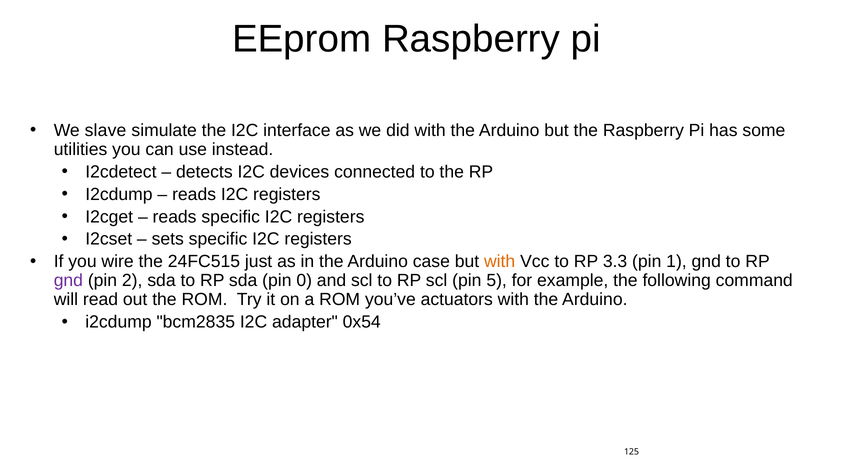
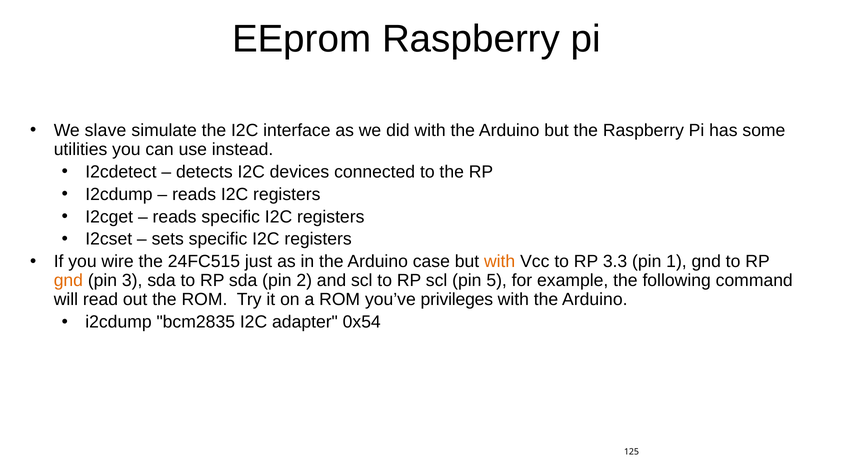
gnd colour: purple -> orange (68, 280)
2: 2 -> 3 (132, 280)
0: 0 -> 2 (304, 280)
actuators: actuators -> privileges (457, 299)
